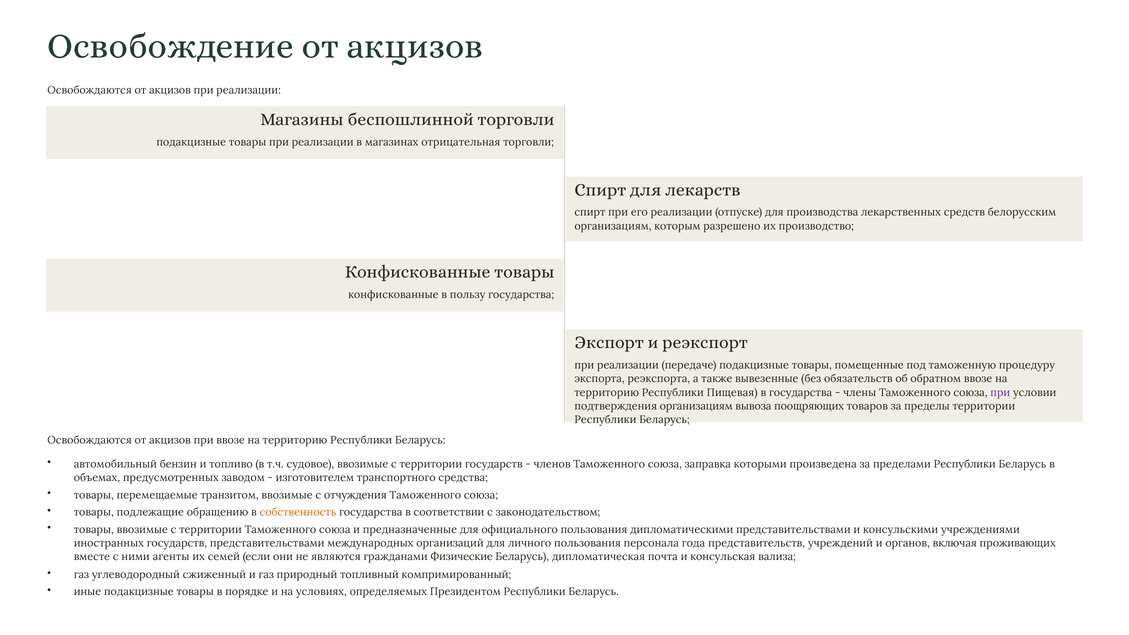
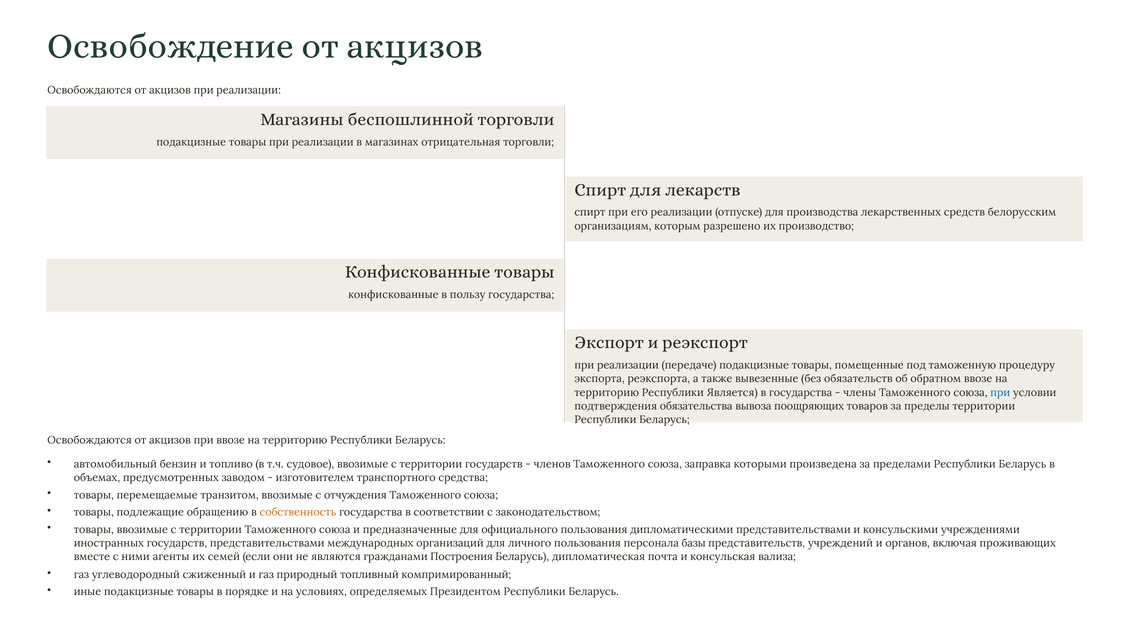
Пищевая: Пищевая -> Является (732, 393)
при colour: purple -> blue (1000, 393)
подтверждения организациям: организациям -> обязательства (696, 406)
года: года -> базы (694, 543)
Физические: Физические -> Построения (462, 557)
